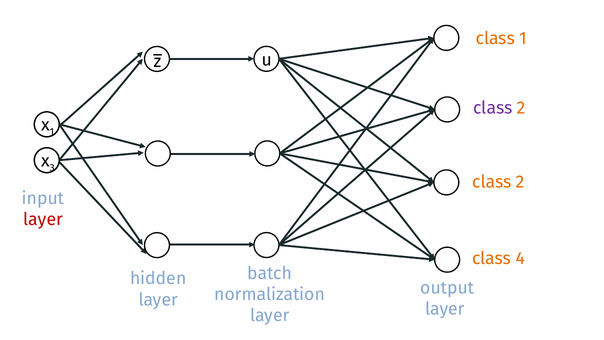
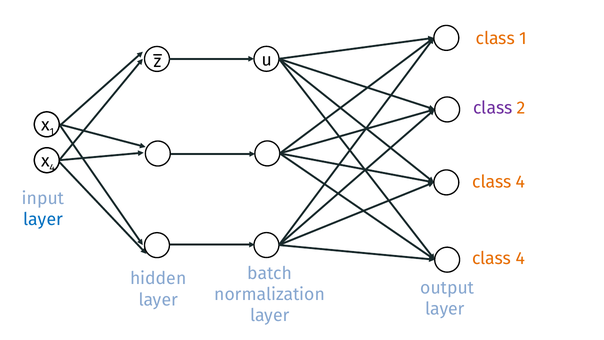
3: 3 -> 4 (52, 168)
2: 2 -> 4 (520, 182)
layer colour: red -> blue (43, 219)
